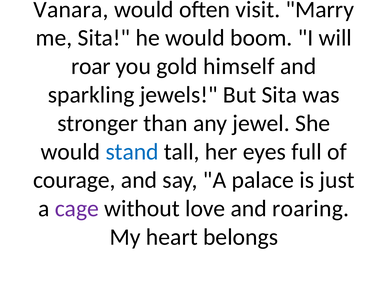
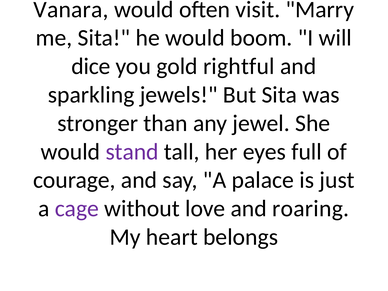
roar: roar -> dice (91, 66)
himself: himself -> rightful (239, 66)
stand colour: blue -> purple (132, 152)
